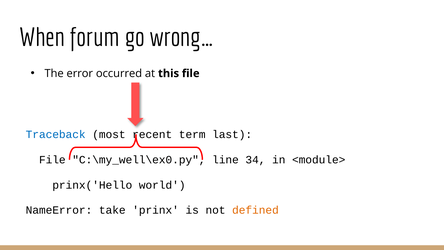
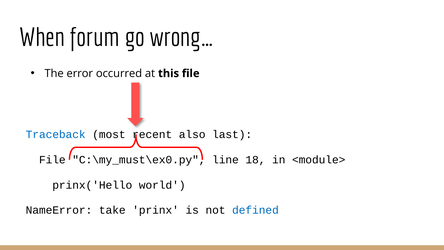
term: term -> also (192, 135)
C:\my_well\ex0.py: C:\my_well\ex0.py -> C:\my_must\ex0.py (139, 160)
34: 34 -> 18 (255, 160)
defined colour: orange -> blue (255, 210)
